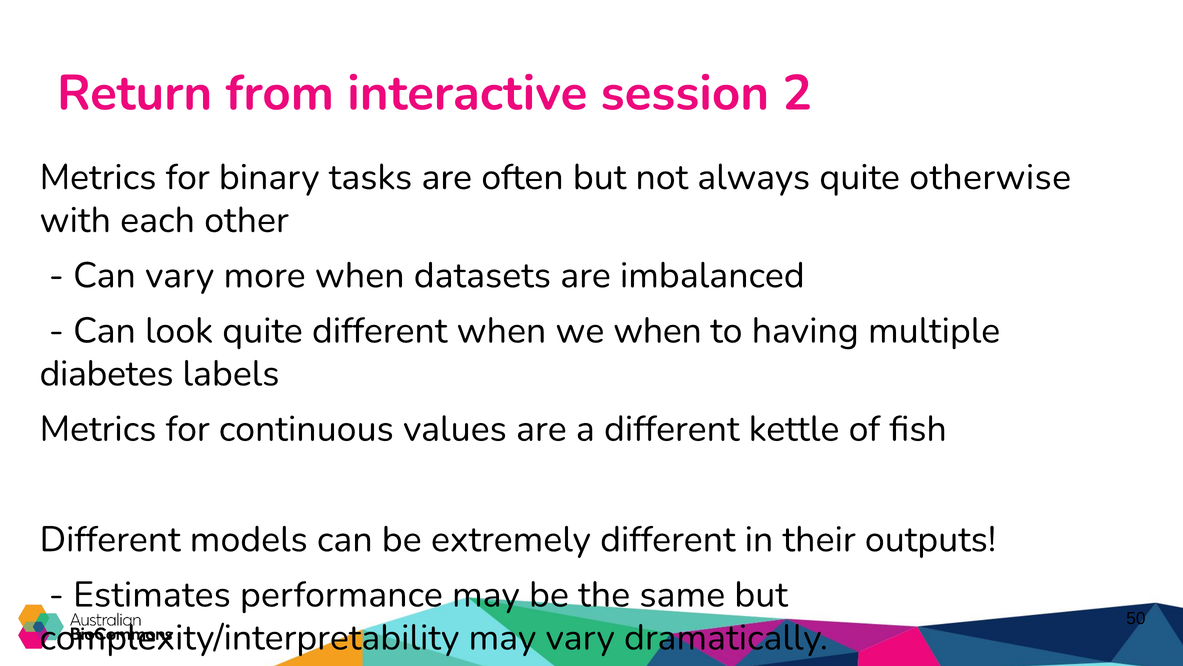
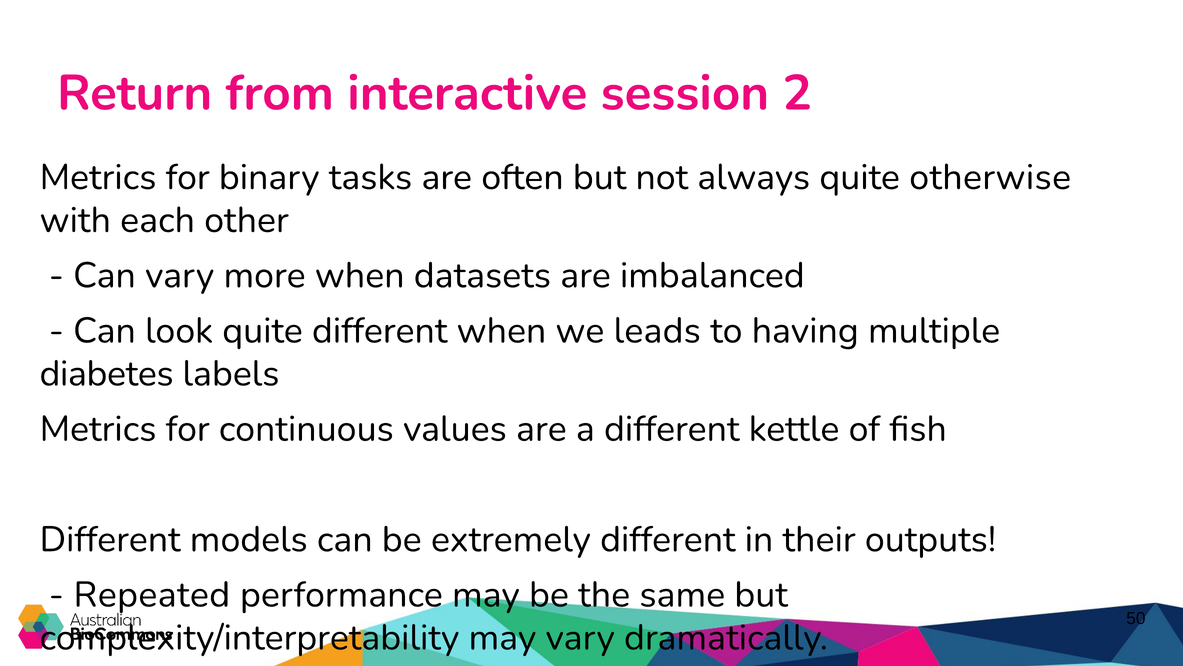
we when: when -> leads (657, 330)
Estimates: Estimates -> Repeated (152, 594)
